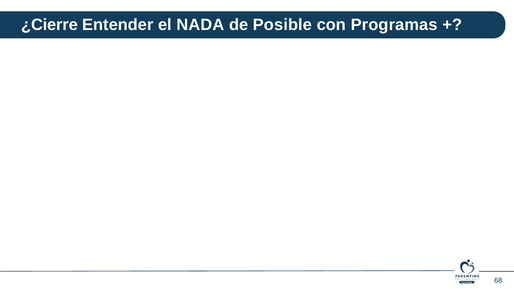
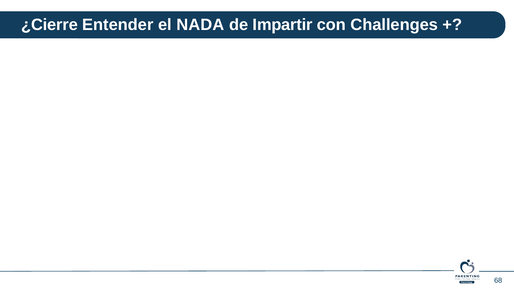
Posible: Posible -> Impartir (283, 25)
Programas: Programas -> Challenges (394, 25)
